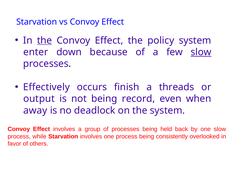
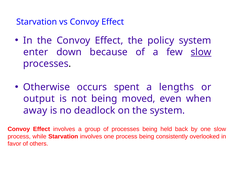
the underline: present -> none (45, 40)
Effectively: Effectively -> Otherwise (47, 87)
finish: finish -> spent (127, 87)
threads: threads -> lengths (177, 87)
record: record -> moved (139, 99)
